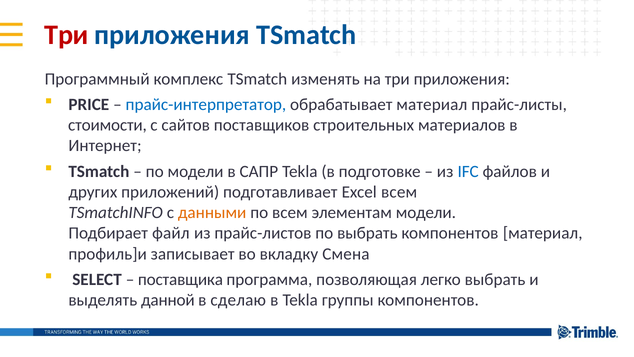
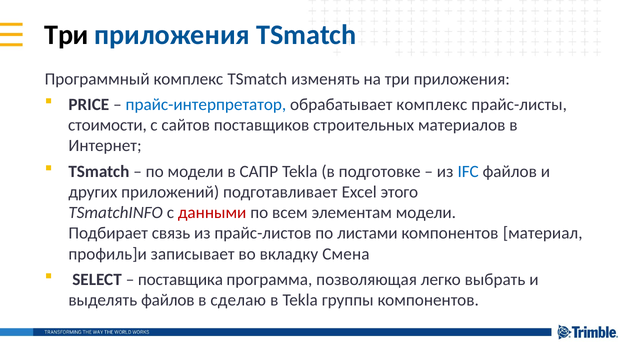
Три colour: red -> black (66, 35)
обрабатывает материал: материал -> комплекс (432, 104)
Excel всем: всем -> этого (399, 192)
данными colour: orange -> red (212, 212)
файл: файл -> связь (171, 233)
по выбрать: выбрать -> листами (367, 233)
выделять данной: данной -> файлов (168, 300)
